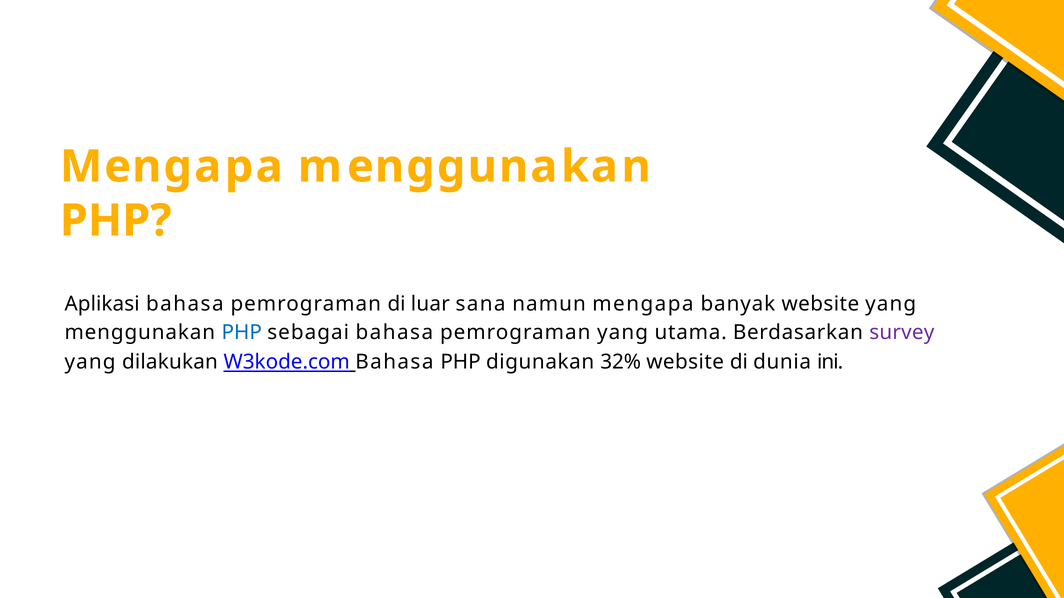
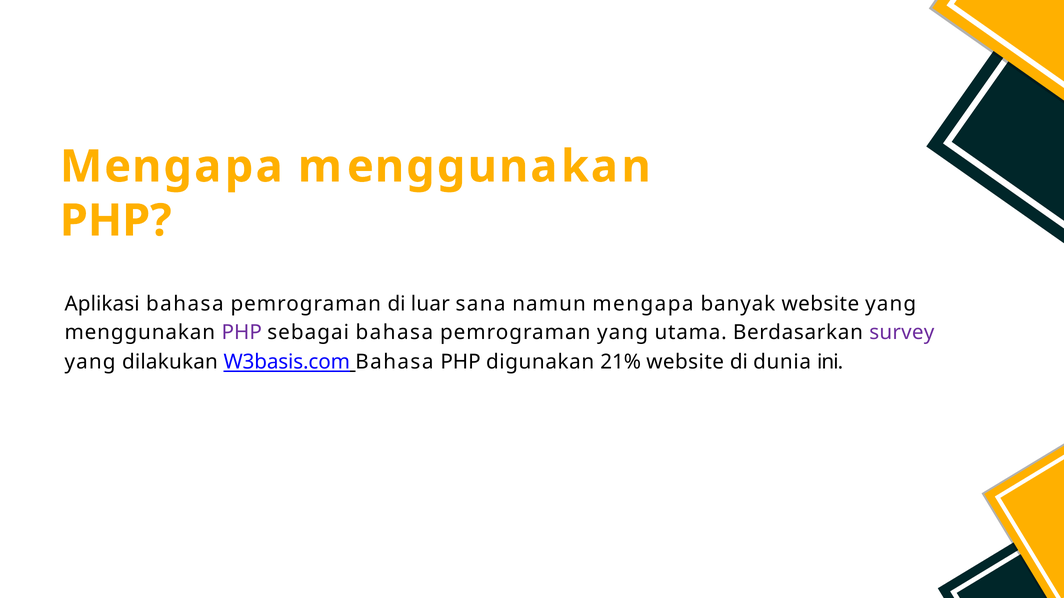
PHP colour: blue -> purple (242, 333)
W3kode.com: W3kode.com -> W3basis.com (287, 362)
32%: 32% -> 21% (621, 362)
